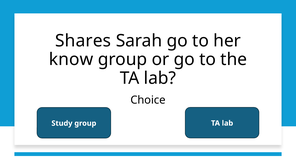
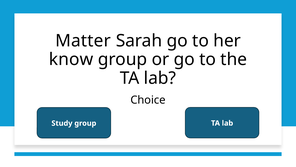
Shares: Shares -> Matter (83, 41)
